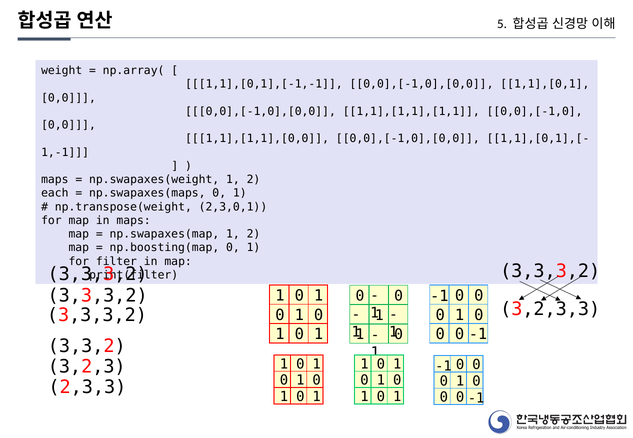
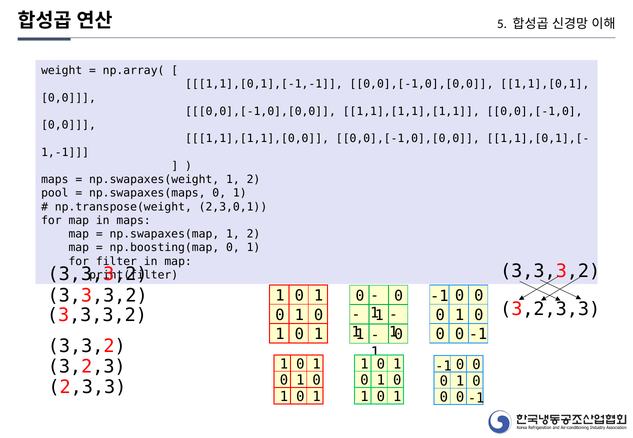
each: each -> pool (55, 193)
